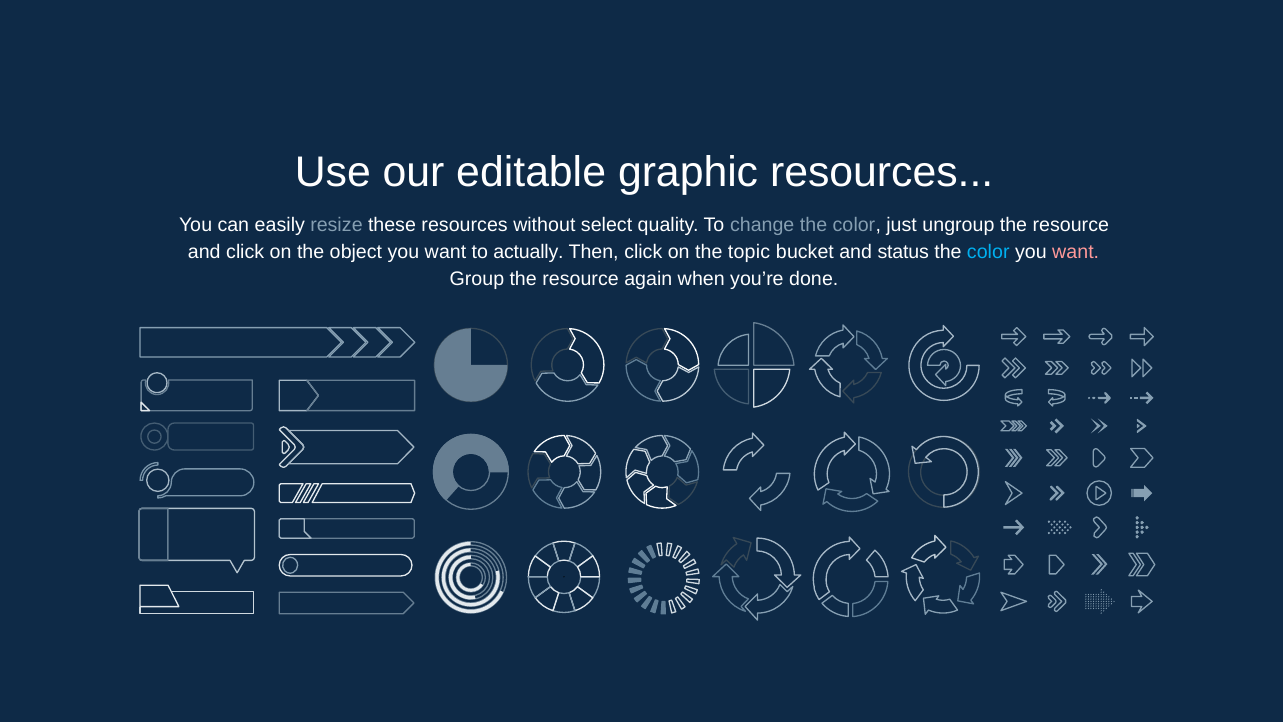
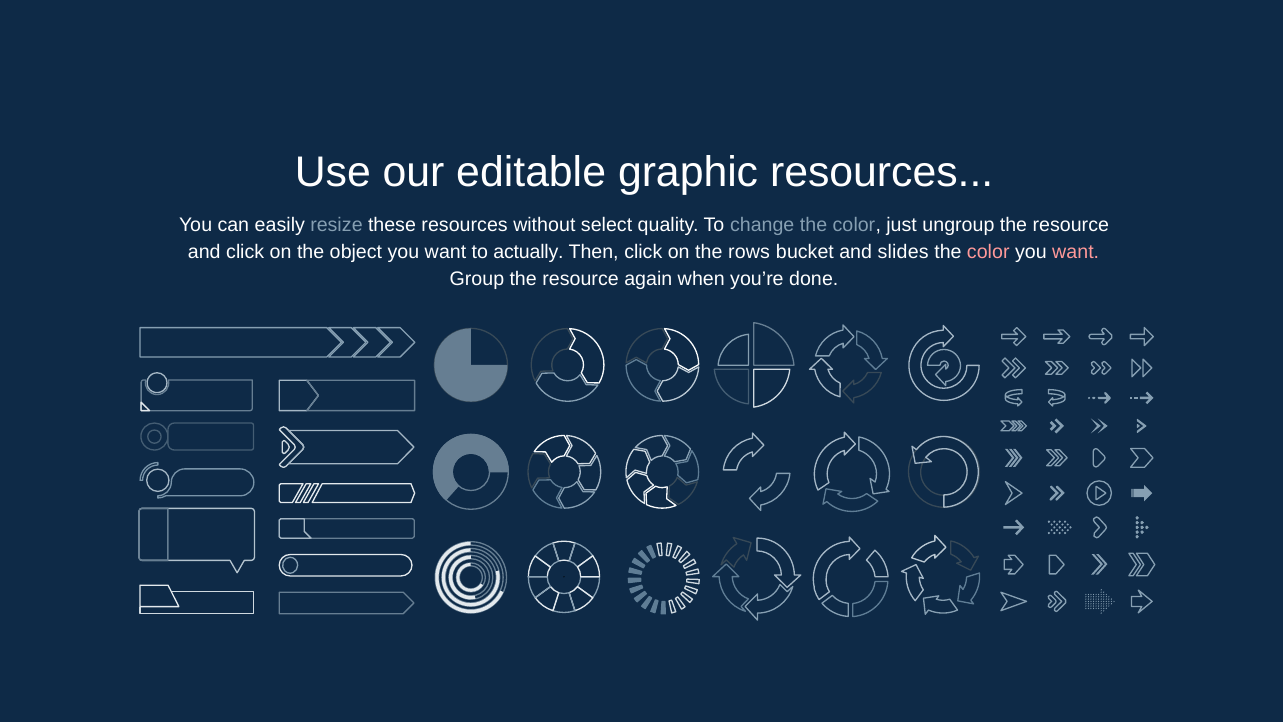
topic: topic -> rows (749, 252)
status: status -> slides (903, 252)
color colour: light blue -> pink (988, 252)
